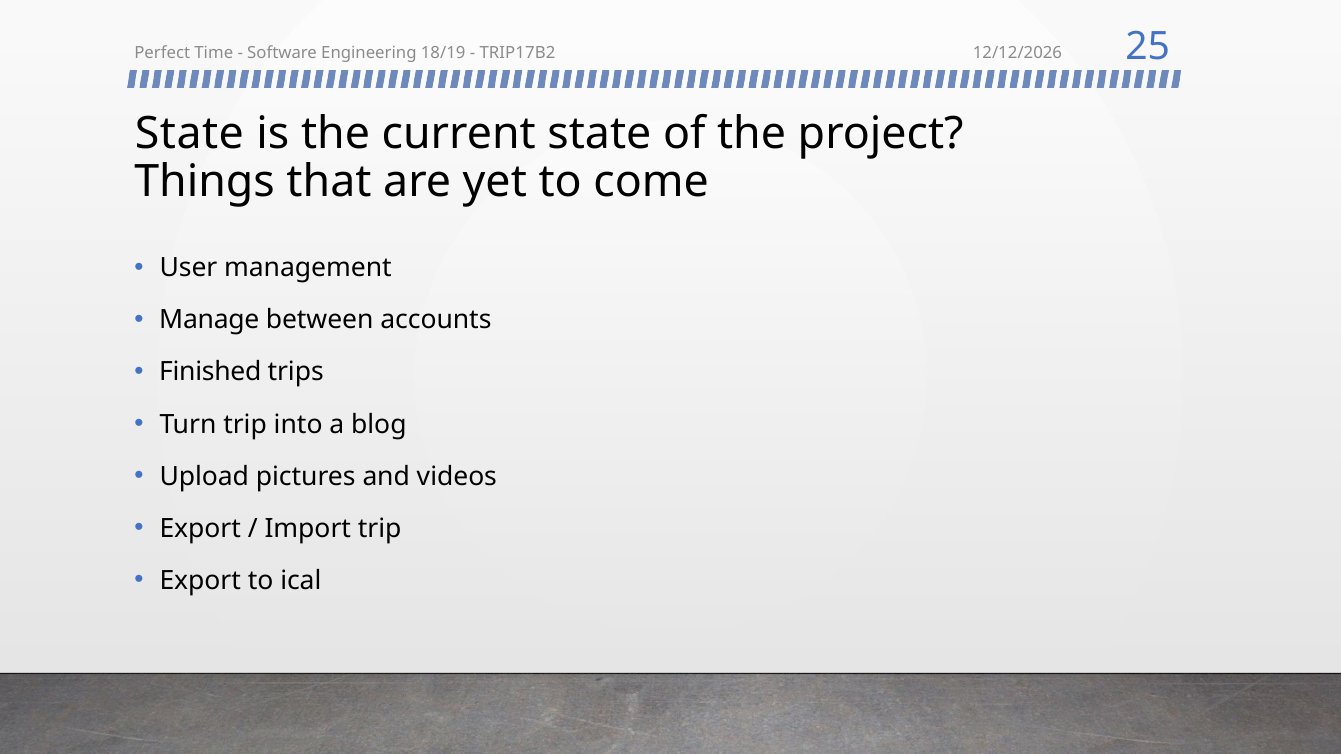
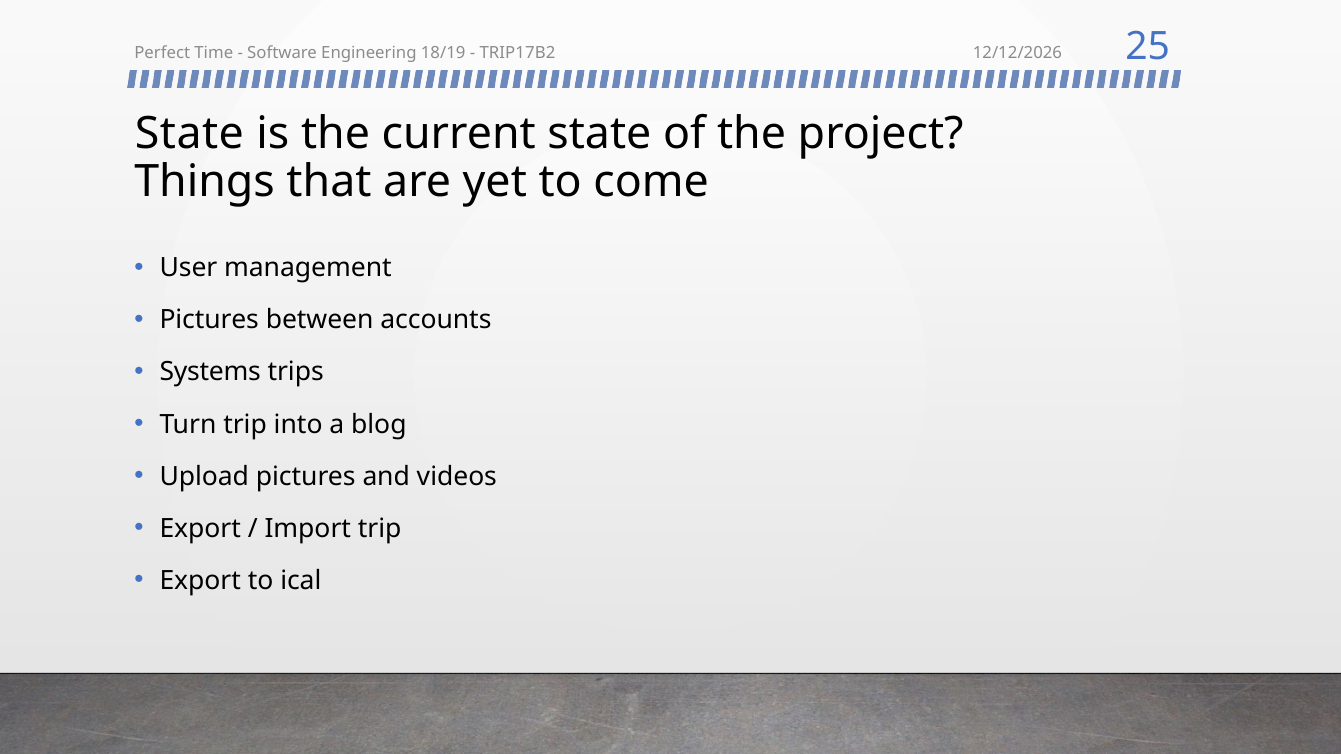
Manage: Manage -> Pictures (209, 320)
Finished: Finished -> Systems (210, 372)
